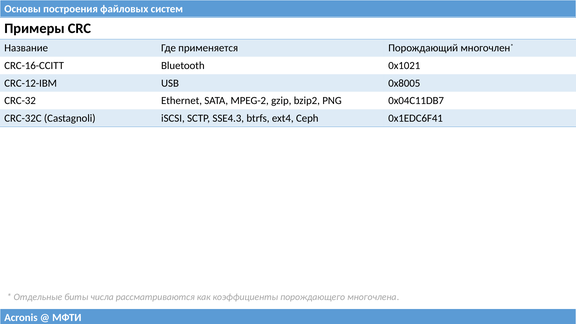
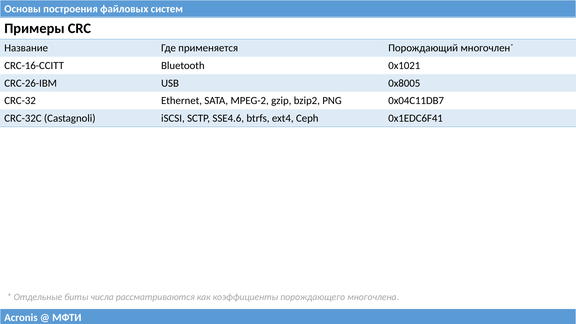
CRC-12-IBM: CRC-12-IBM -> CRC-26-IBM (31, 83)
SSE4.3: SSE4.3 -> SSE4.6 (228, 118)
